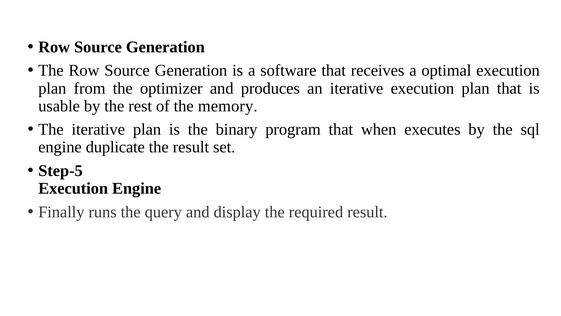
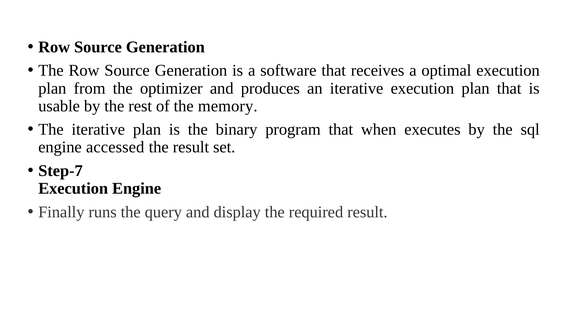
duplicate: duplicate -> accessed (115, 147)
Step-5: Step-5 -> Step-7 (60, 171)
